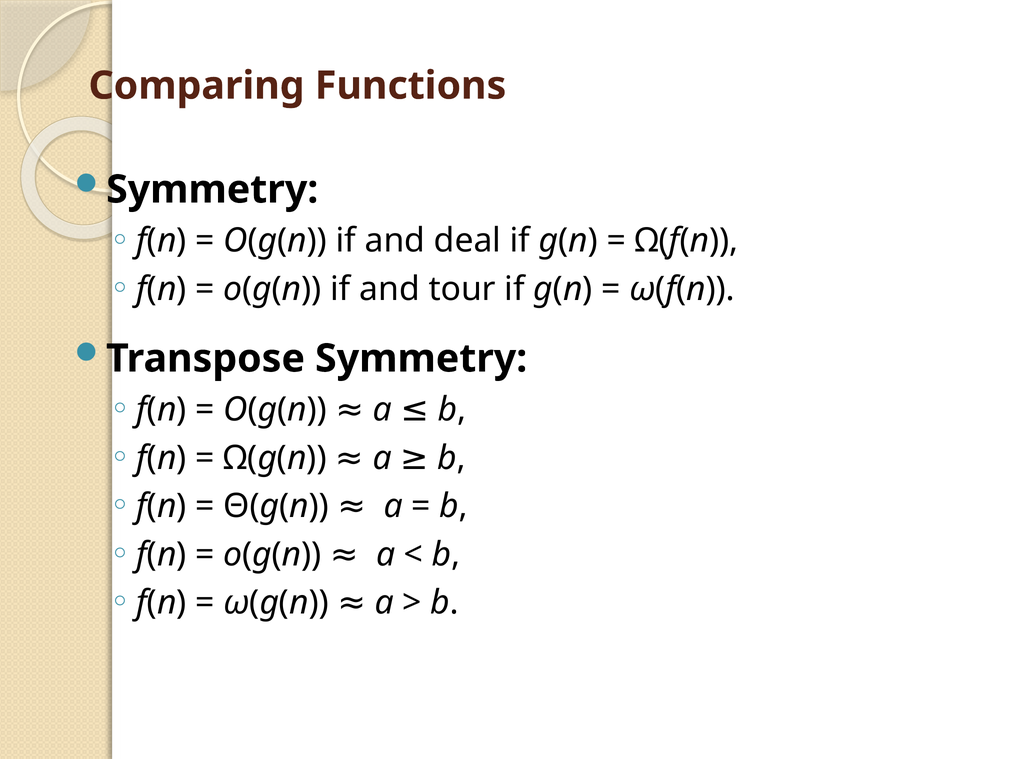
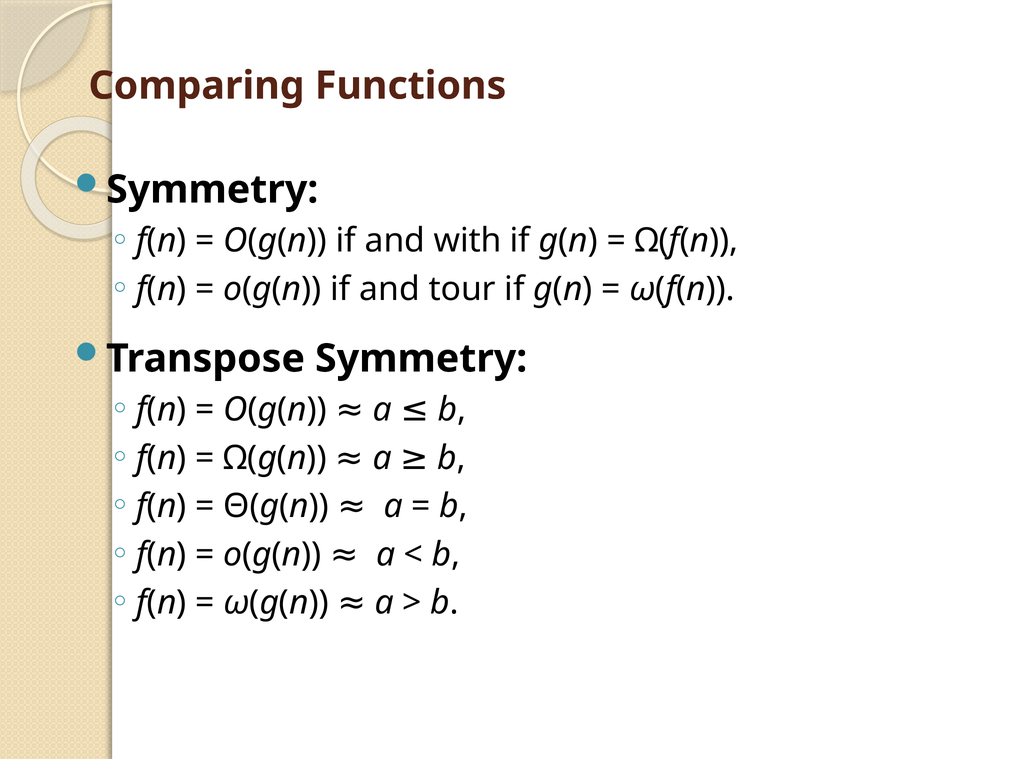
deal: deal -> with (468, 241)
